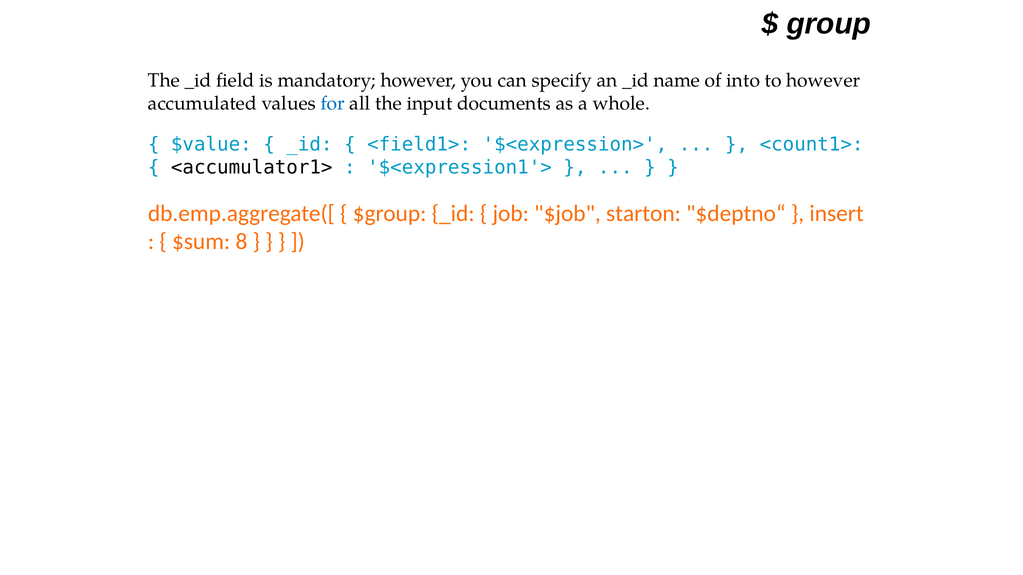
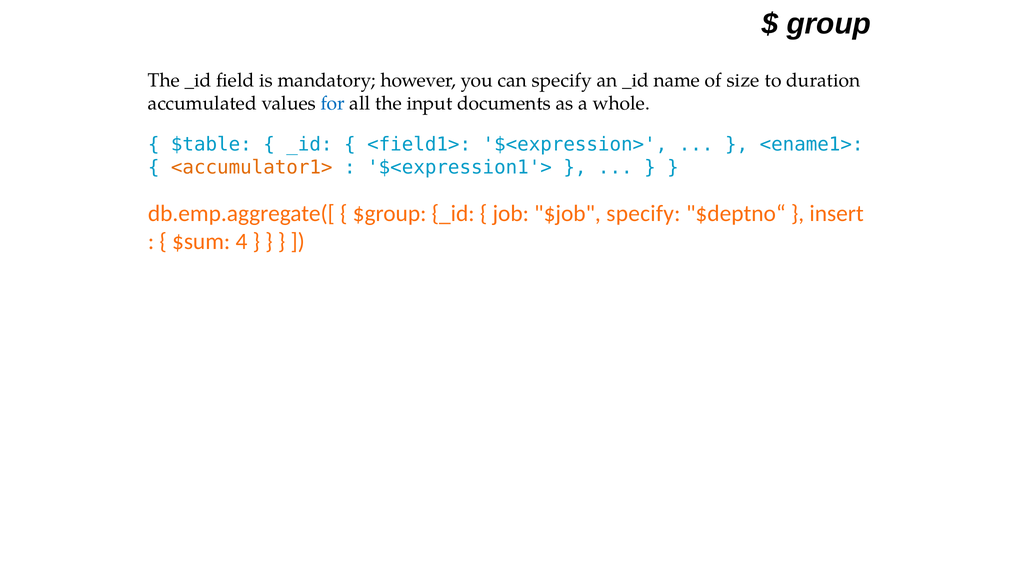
into: into -> size (743, 81)
to however: however -> duration (823, 81)
$value: $value -> $table (211, 144)
<count1>: <count1> -> <ename1> (812, 144)
<accumulator1> colour: black -> orange (252, 168)
$job starton: starton -> specify (643, 213)
8: 8 -> 4 (241, 242)
